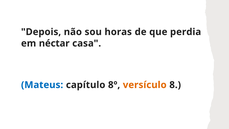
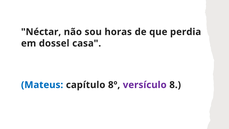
Depois: Depois -> Néctar (41, 32)
néctar: néctar -> dossel (54, 43)
versículo colour: orange -> purple (145, 85)
